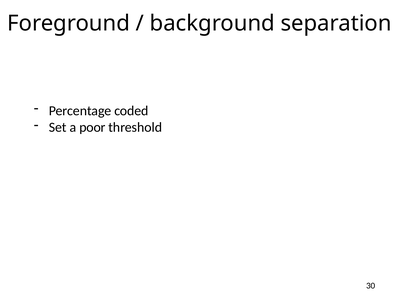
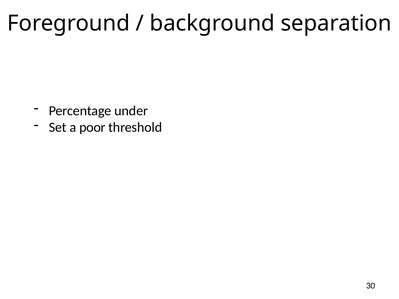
coded: coded -> under (131, 111)
